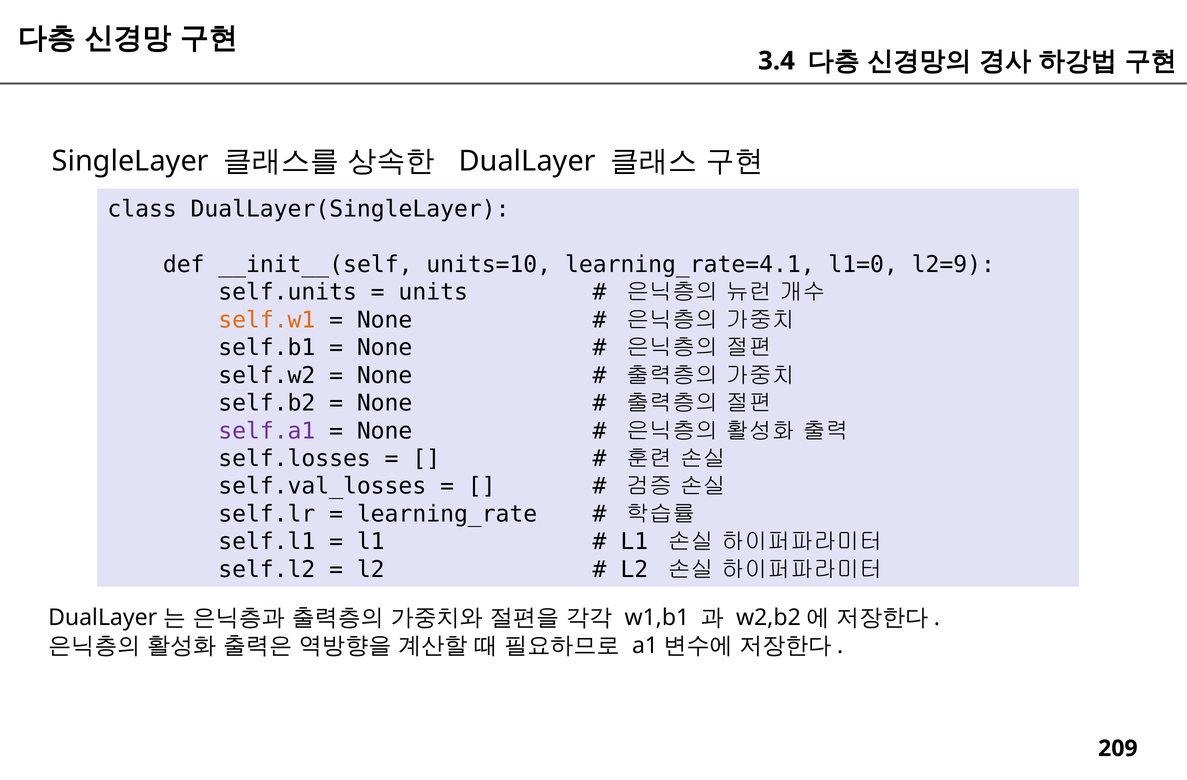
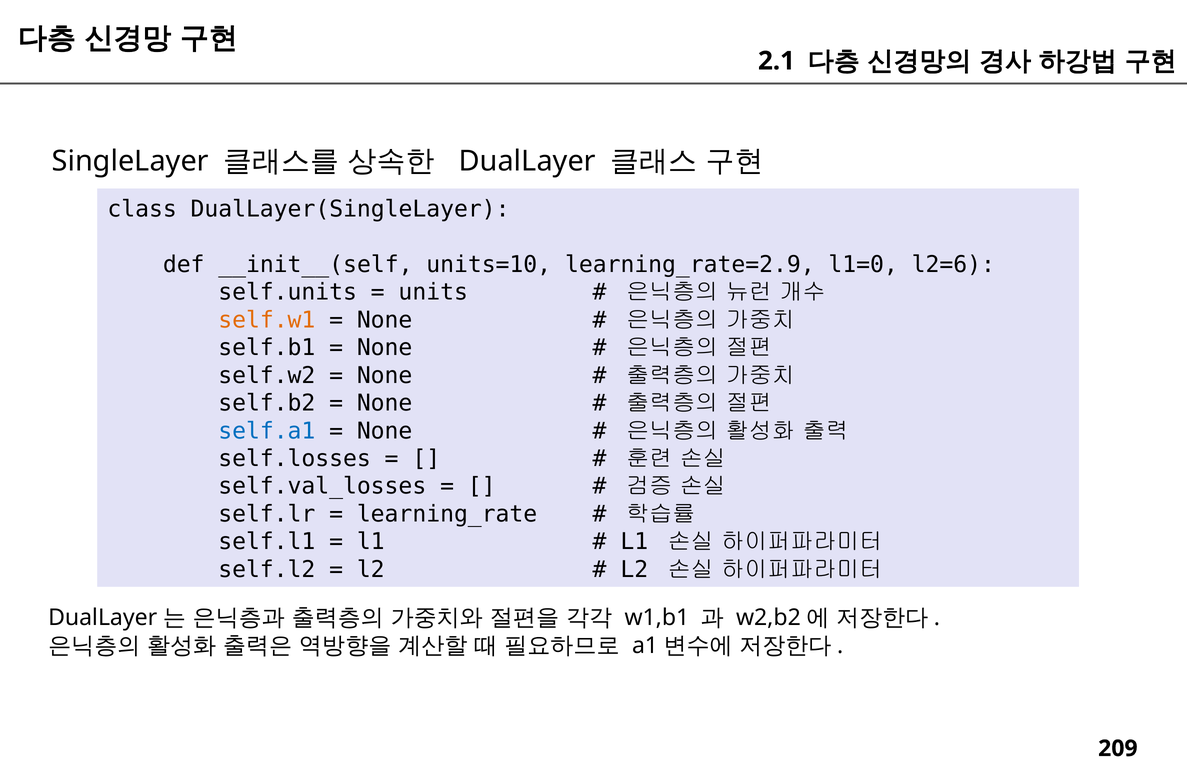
3.4: 3.4 -> 2.1 (776, 61)
learning_rate=4.1: learning_rate=4.1 -> learning_rate=2.9 (690, 264)
l2=9: l2=9 -> l2=6 (953, 264)
self.a1 colour: purple -> blue (267, 431)
